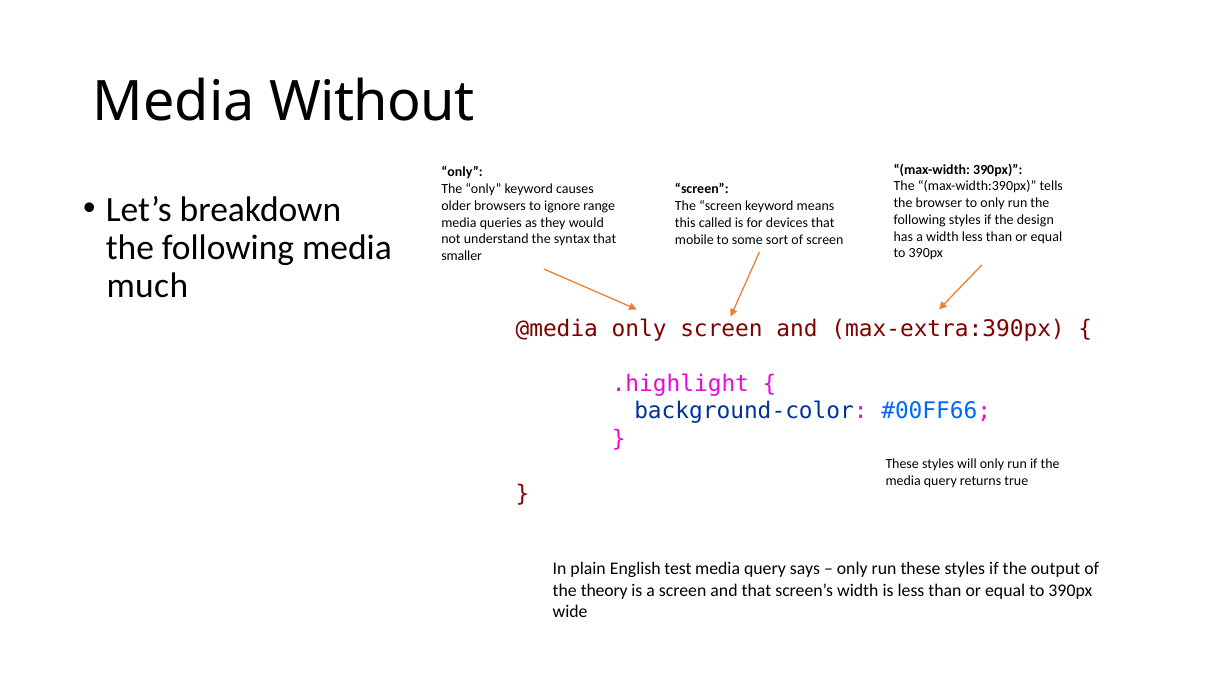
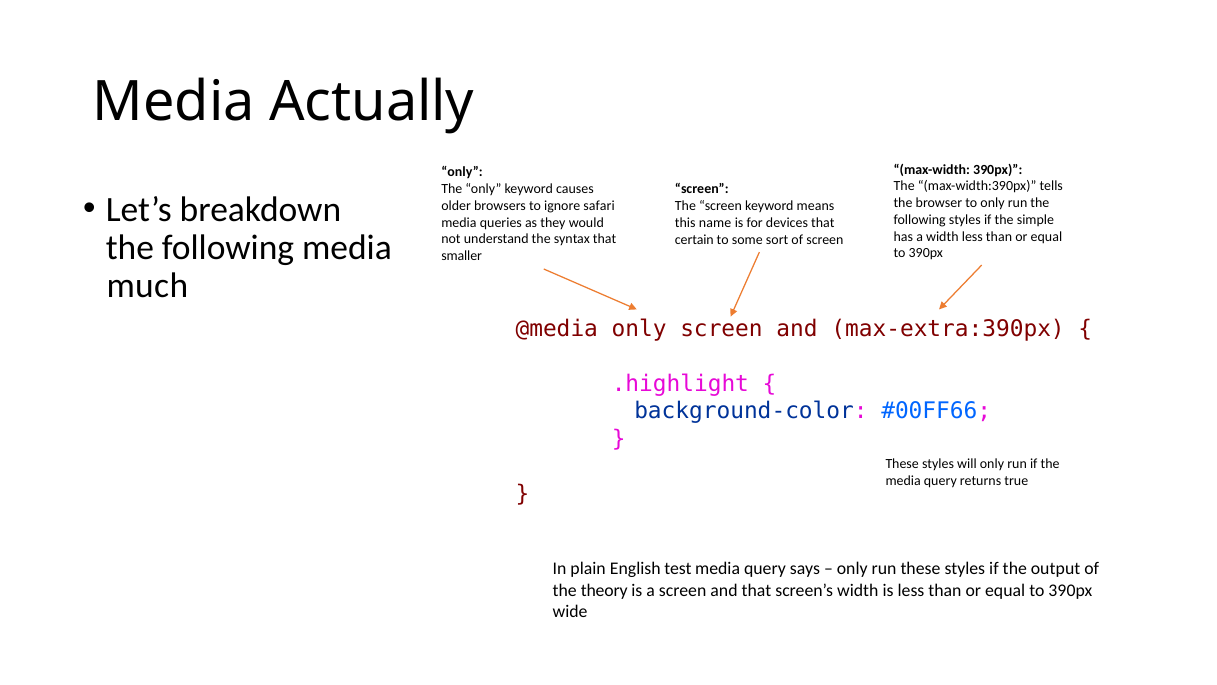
Without: Without -> Actually (372, 102)
range: range -> safari (599, 206)
design: design -> simple (1035, 220)
called: called -> name (715, 223)
mobile: mobile -> certain (694, 239)
